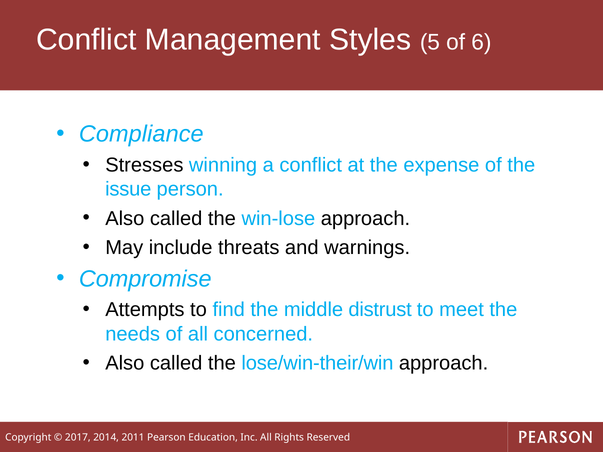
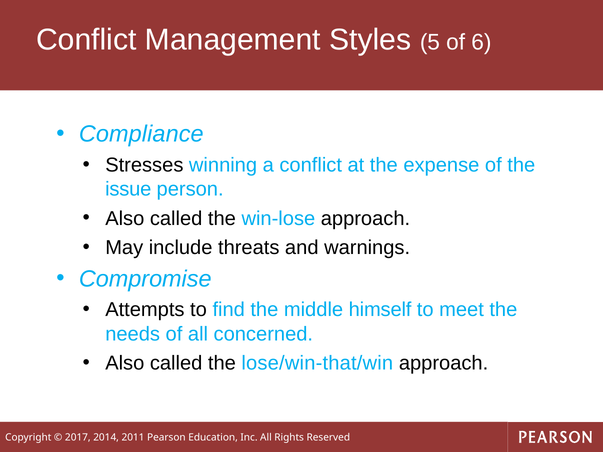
distrust: distrust -> himself (380, 310)
lose/win-their/win: lose/win-their/win -> lose/win-that/win (317, 363)
